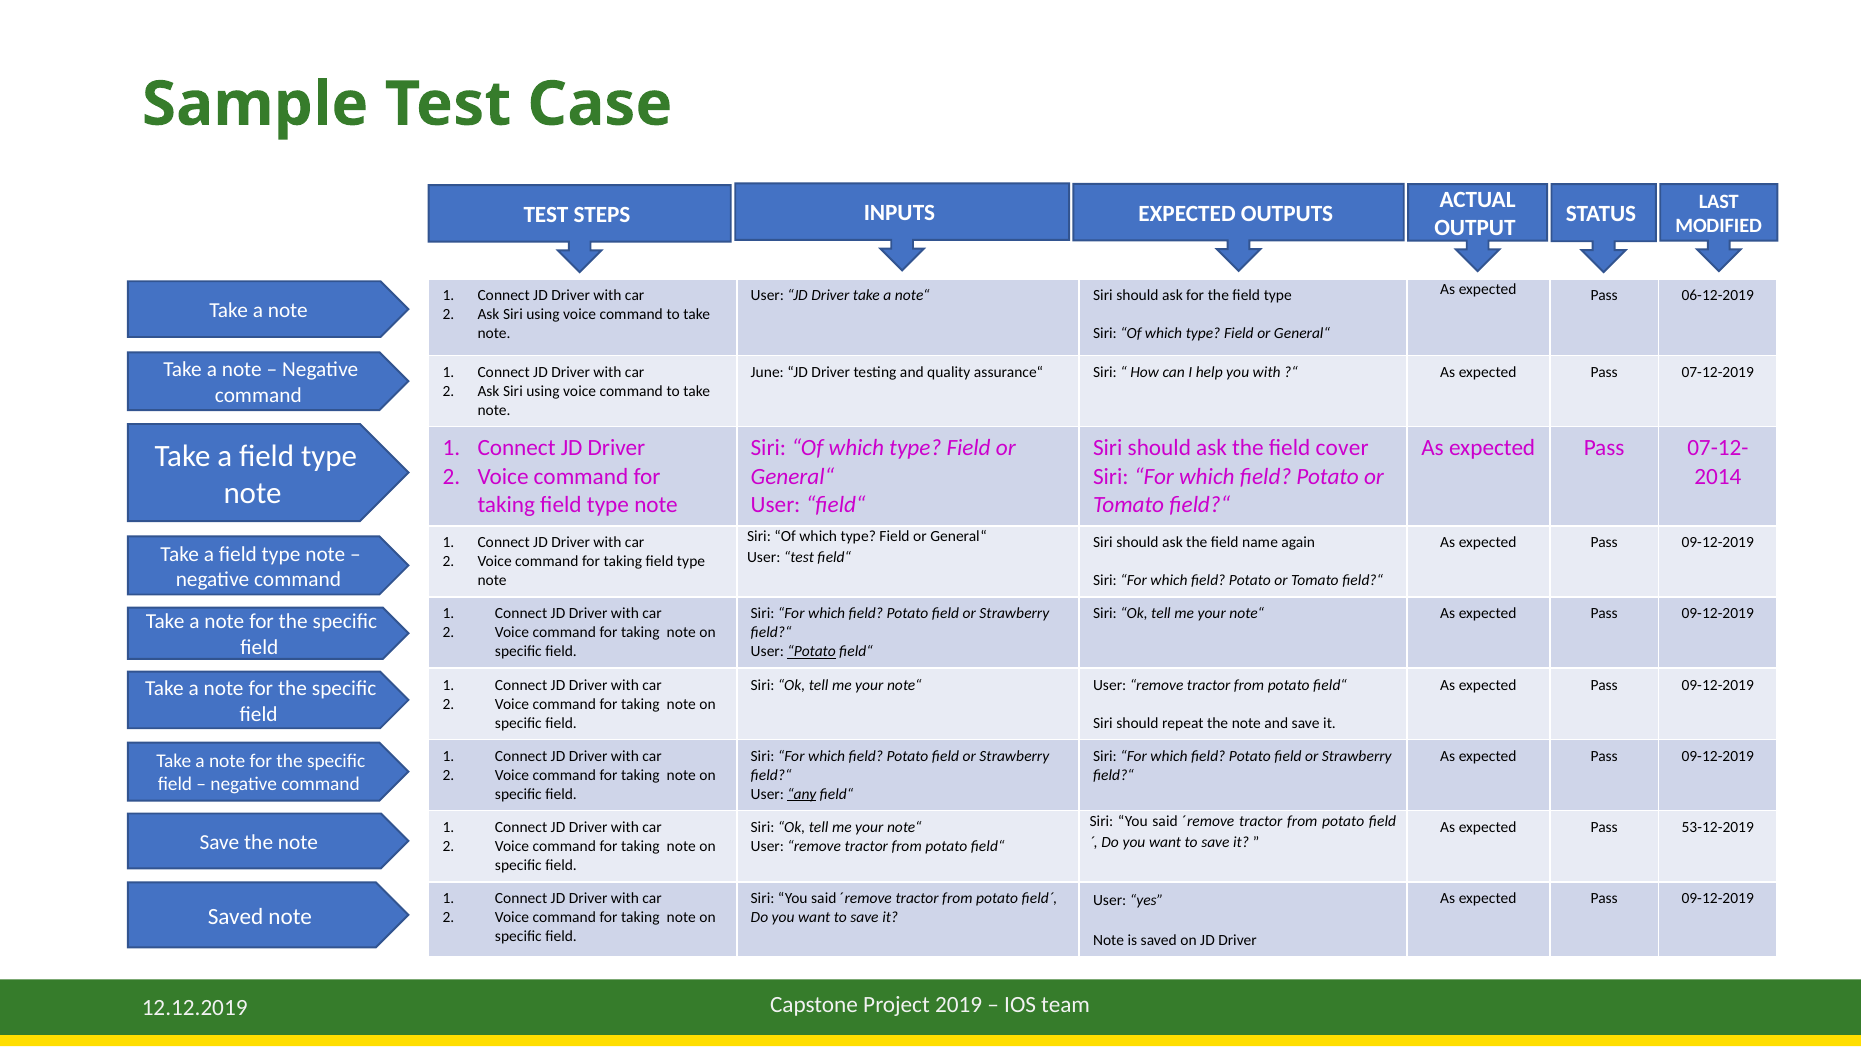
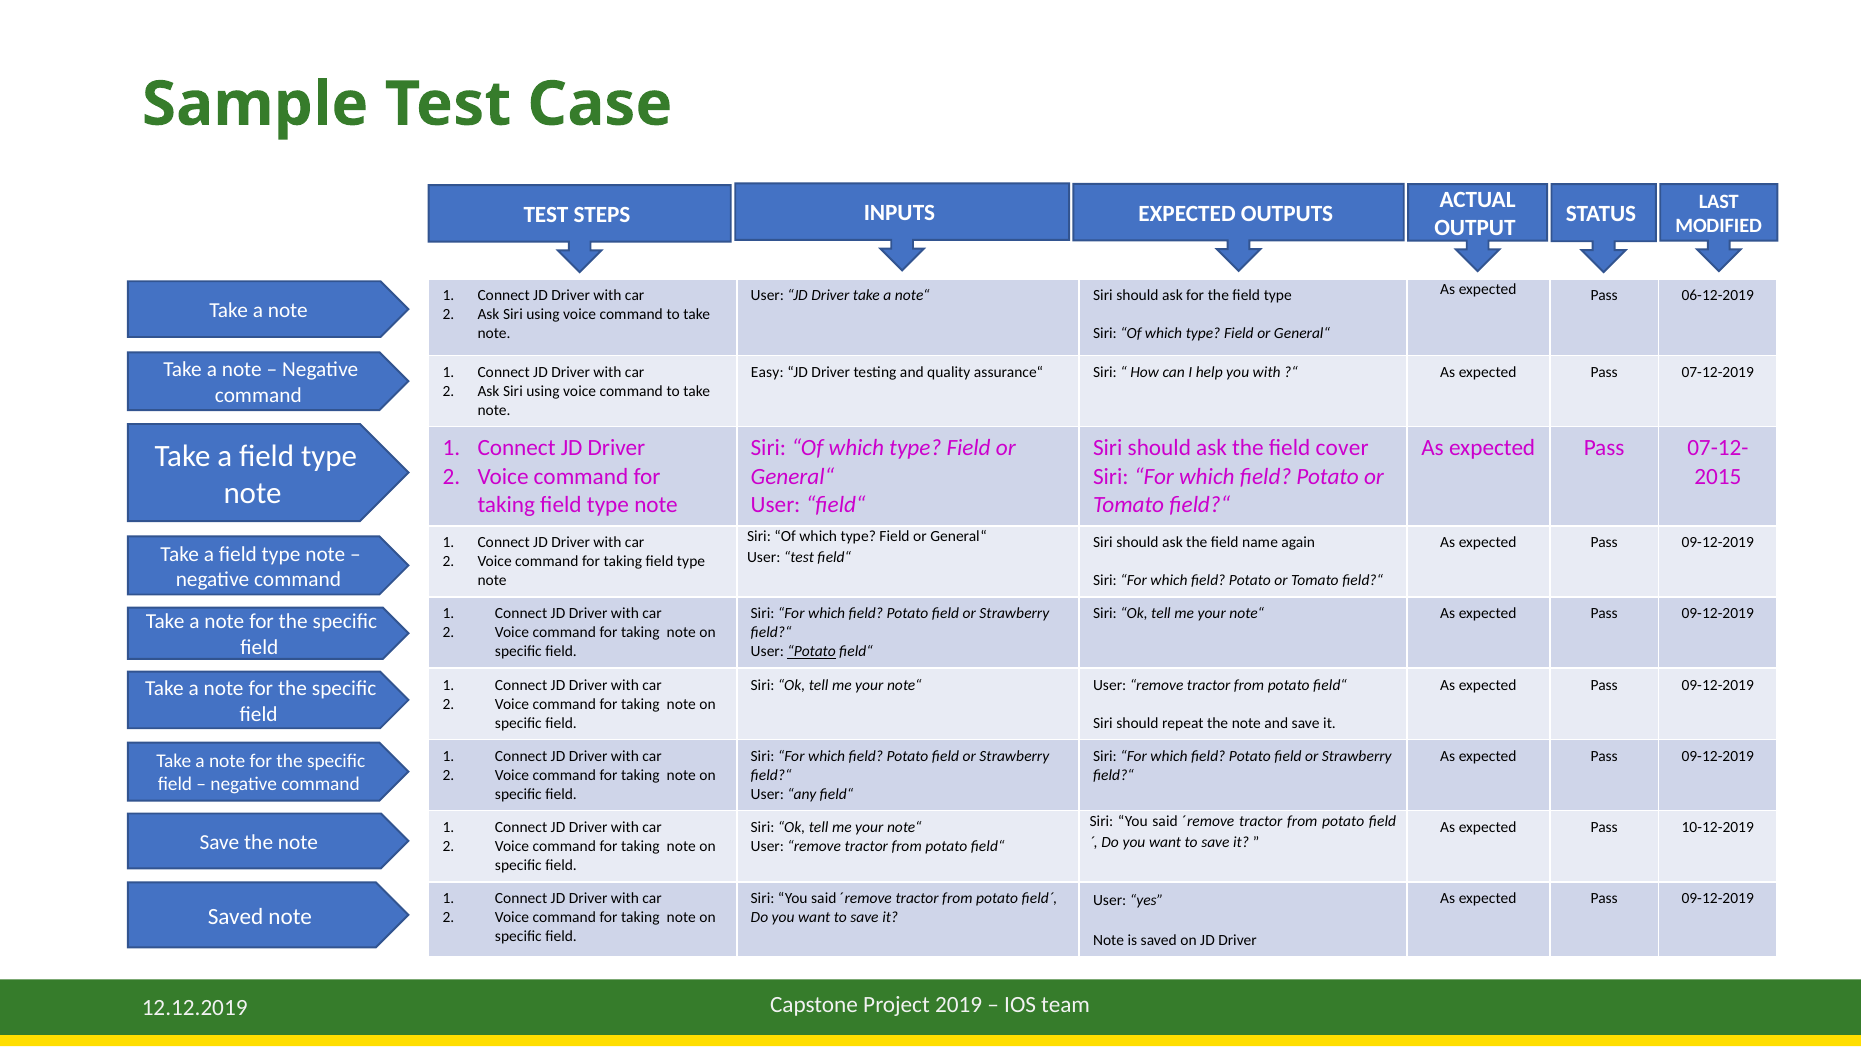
June: June -> Easy (767, 372)
2014: 2014 -> 2015 (1718, 476)
any underline: present -> none (802, 794)
53-12-2019: 53-12-2019 -> 10-12-2019 (1718, 827)
